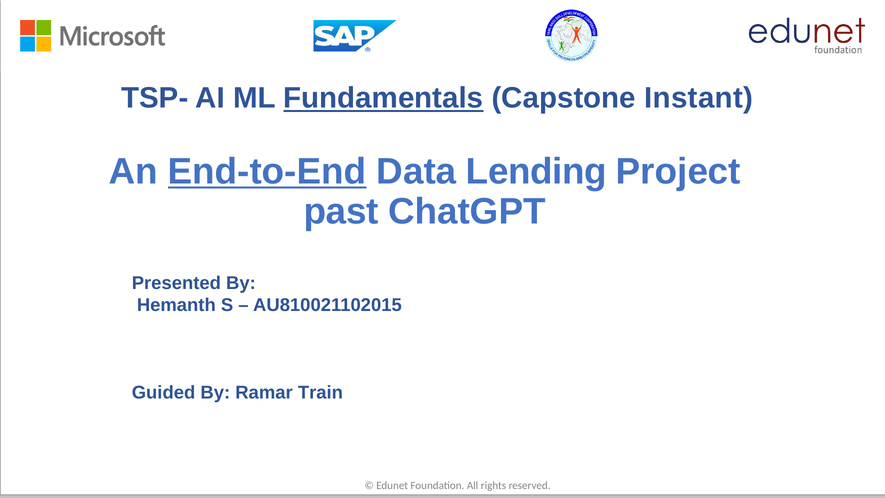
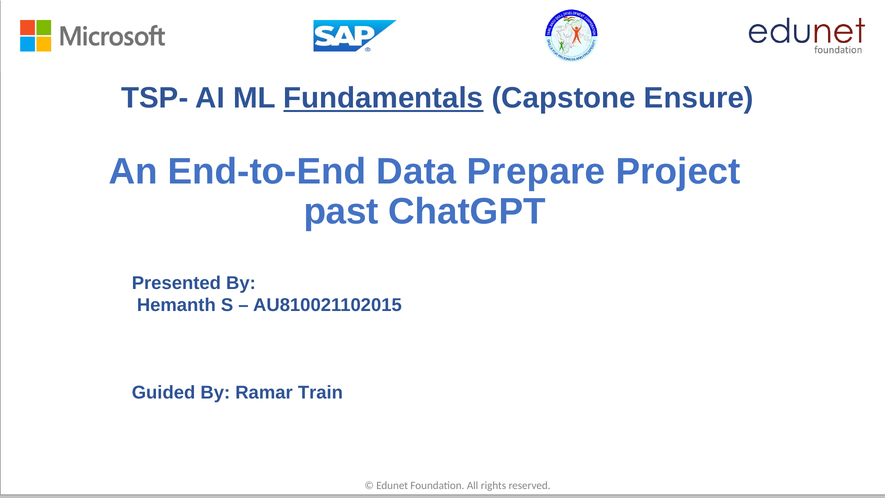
Instant: Instant -> Ensure (699, 98)
End-to-End underline: present -> none (267, 171)
Lending: Lending -> Prepare (536, 171)
